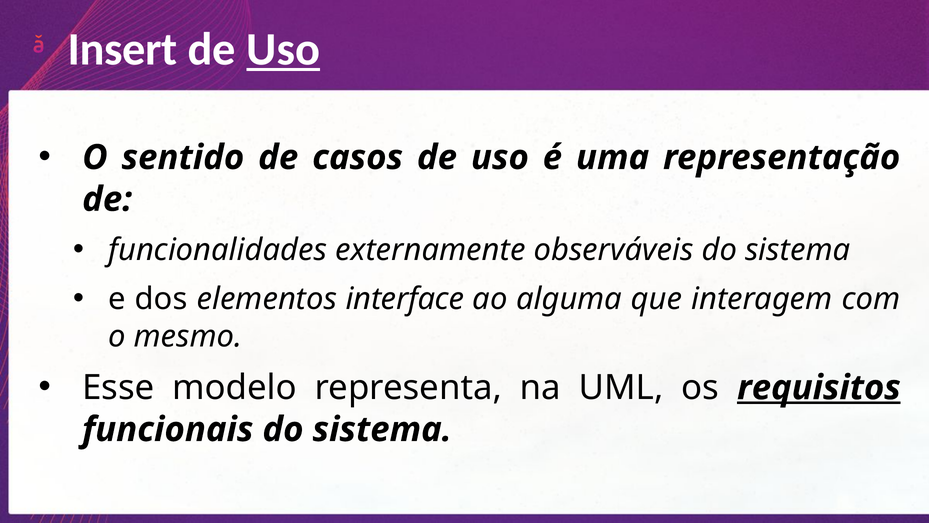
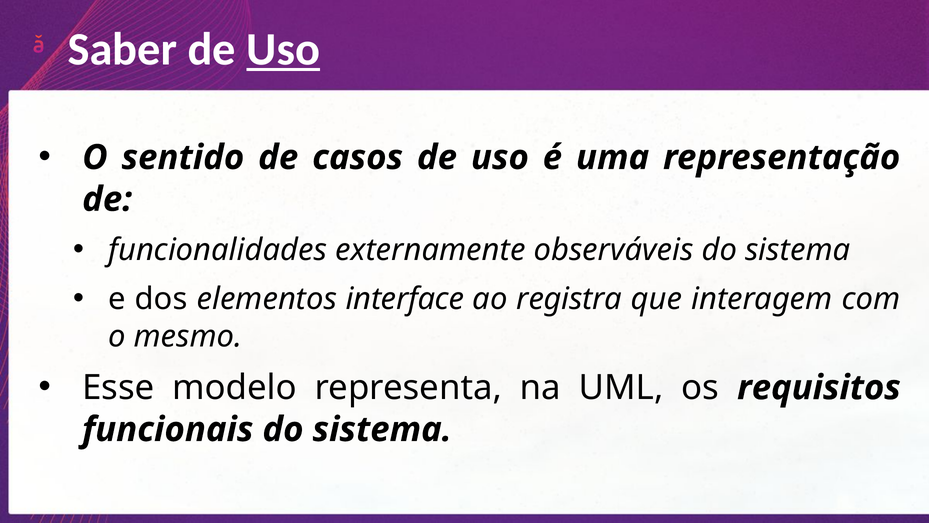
Insert: Insert -> Saber (122, 50)
alguma: alguma -> registra (569, 299)
requisitos underline: present -> none (819, 387)
